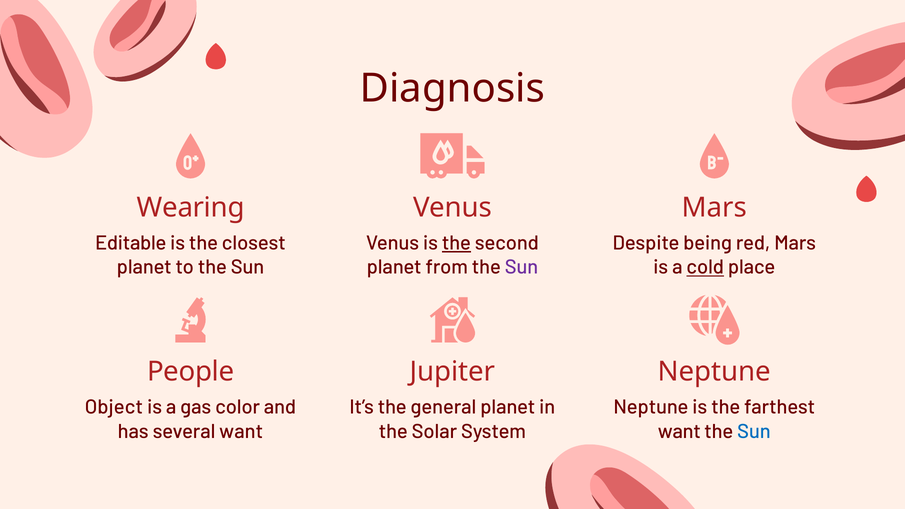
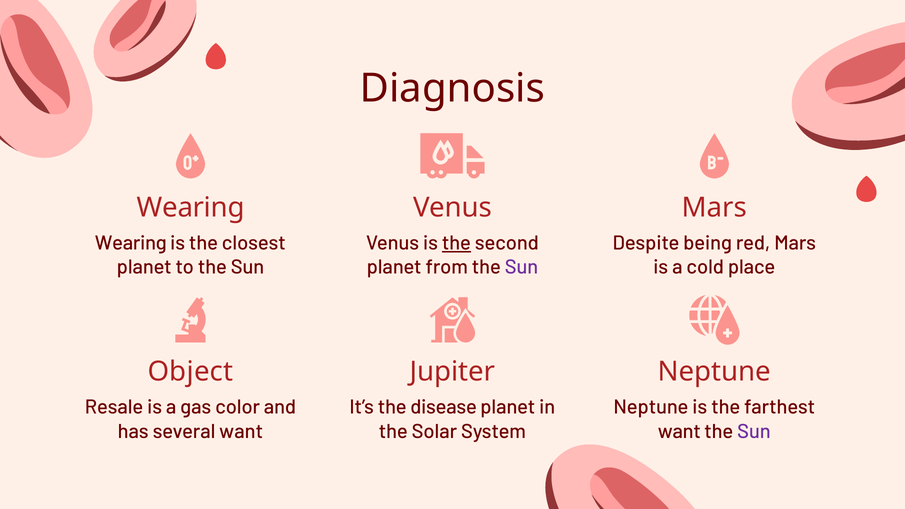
Editable: Editable -> Wearing (131, 243)
cold underline: present -> none (705, 267)
People: People -> Object (190, 372)
Object: Object -> Resale (114, 407)
general: general -> disease (444, 407)
Sun colour: blue -> purple (754, 431)
